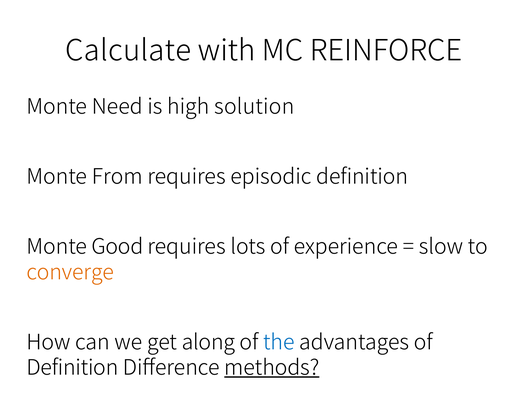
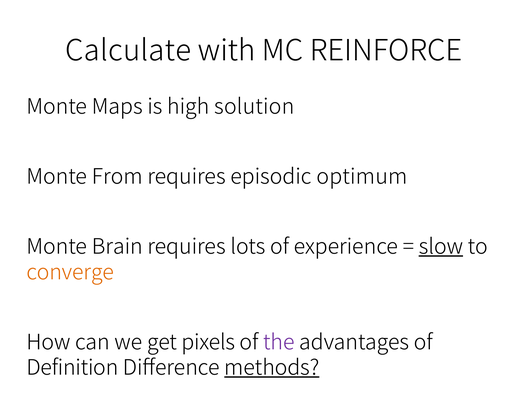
Need: Need -> Maps (117, 107)
episodic definition: definition -> optimum (362, 177)
Good: Good -> Brain (117, 247)
slow underline: none -> present (441, 247)
along: along -> pixels (208, 342)
the colour: blue -> purple (279, 342)
